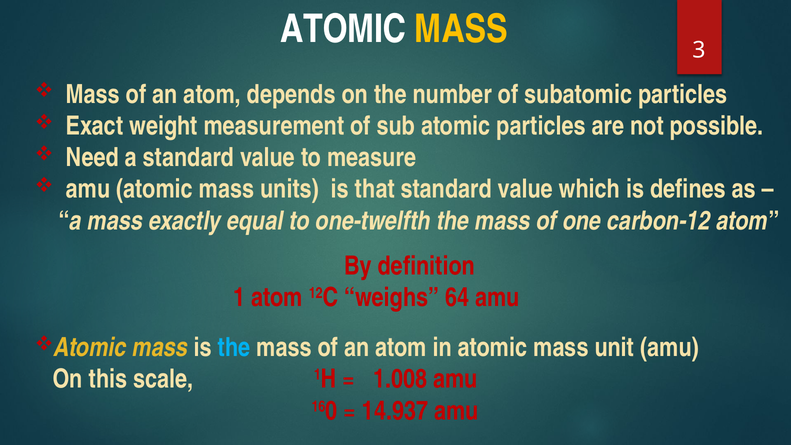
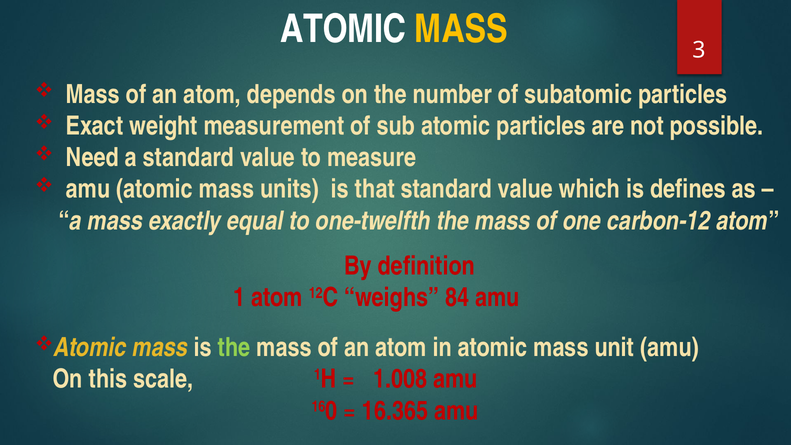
64: 64 -> 84 (457, 297)
the colour: light blue -> light green (234, 347)
14.937: 14.937 -> 16.365 (395, 411)
